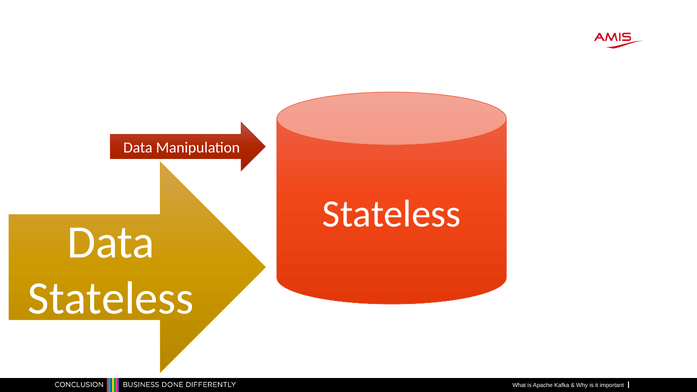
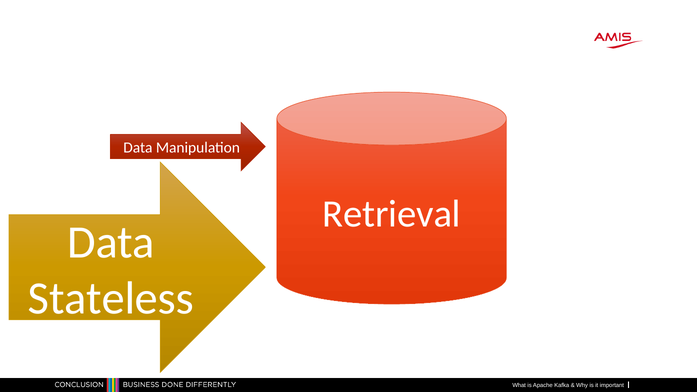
Stateless: Stateless -> Retrieval (392, 214)
